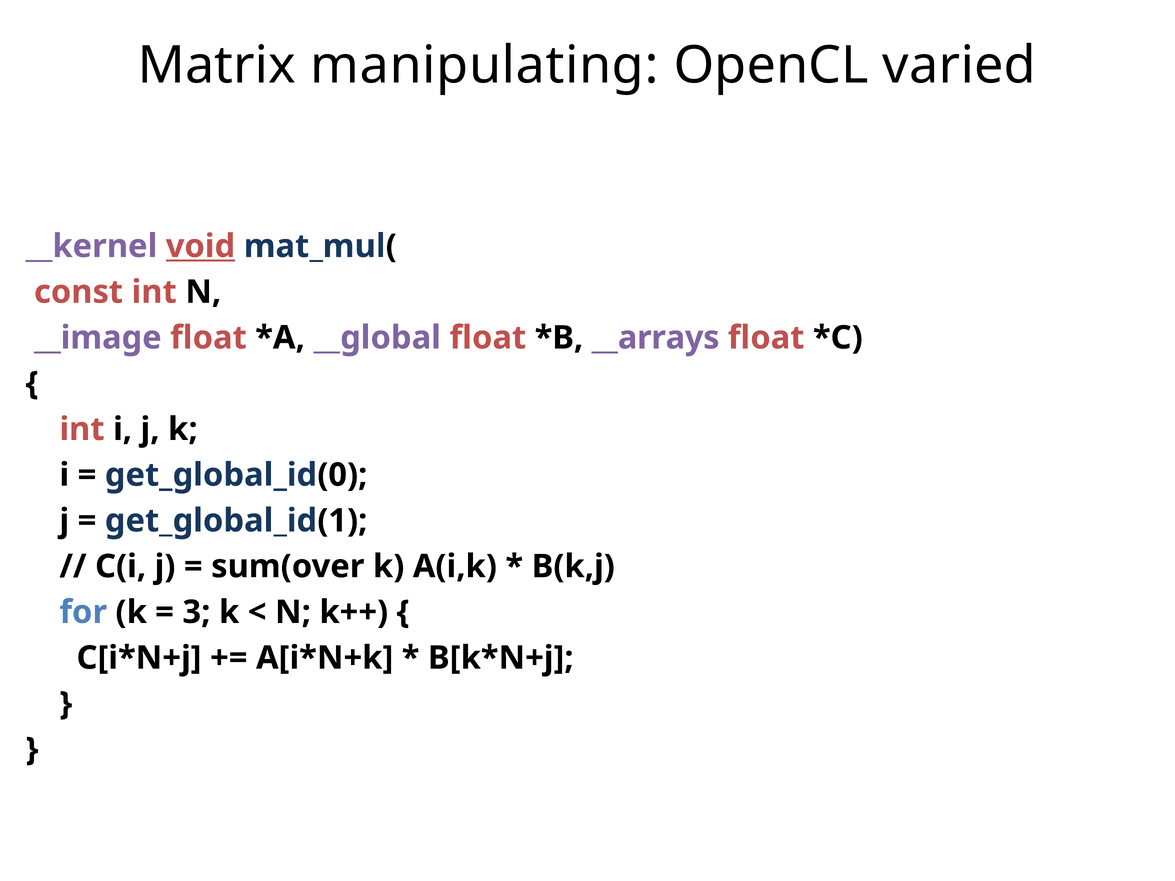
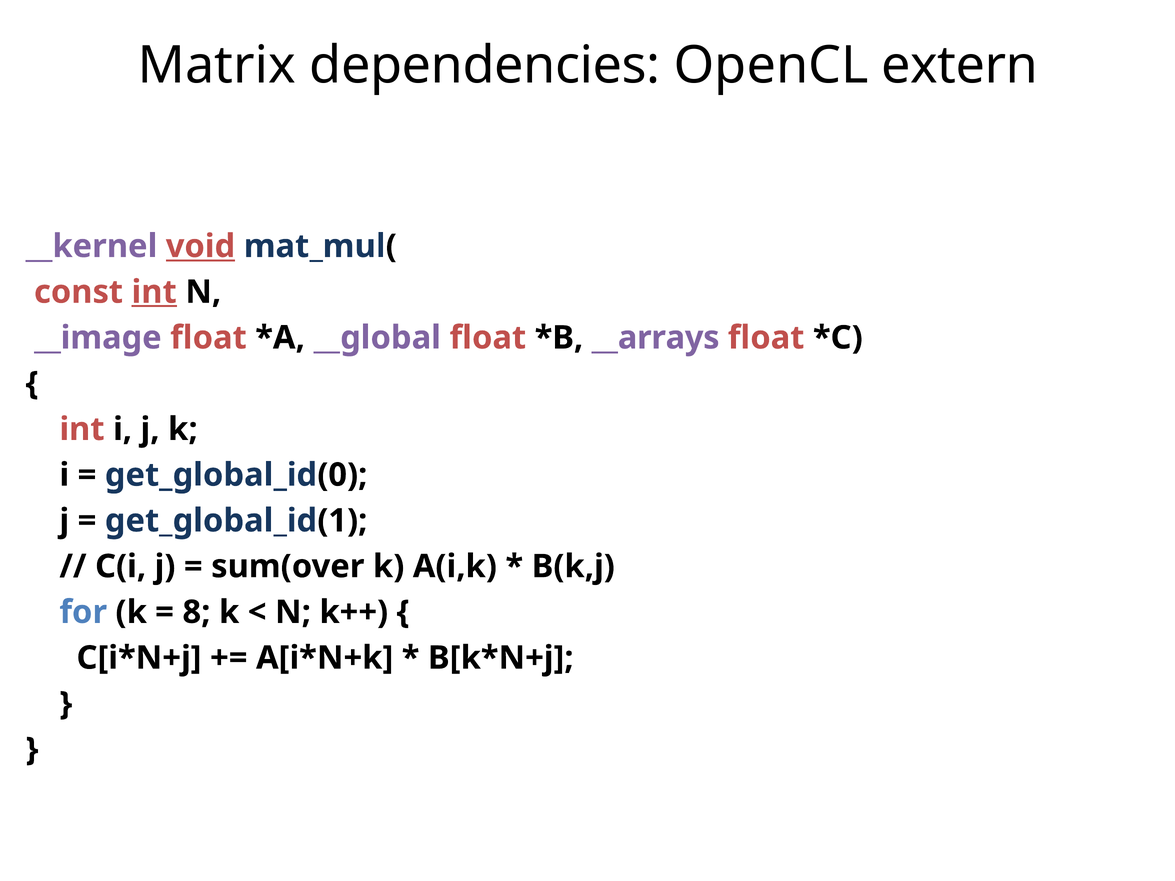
manipulating: manipulating -> dependencies (485, 65)
varied: varied -> extern (960, 65)
int underline: none -> present (154, 292)
3: 3 -> 8 (196, 612)
